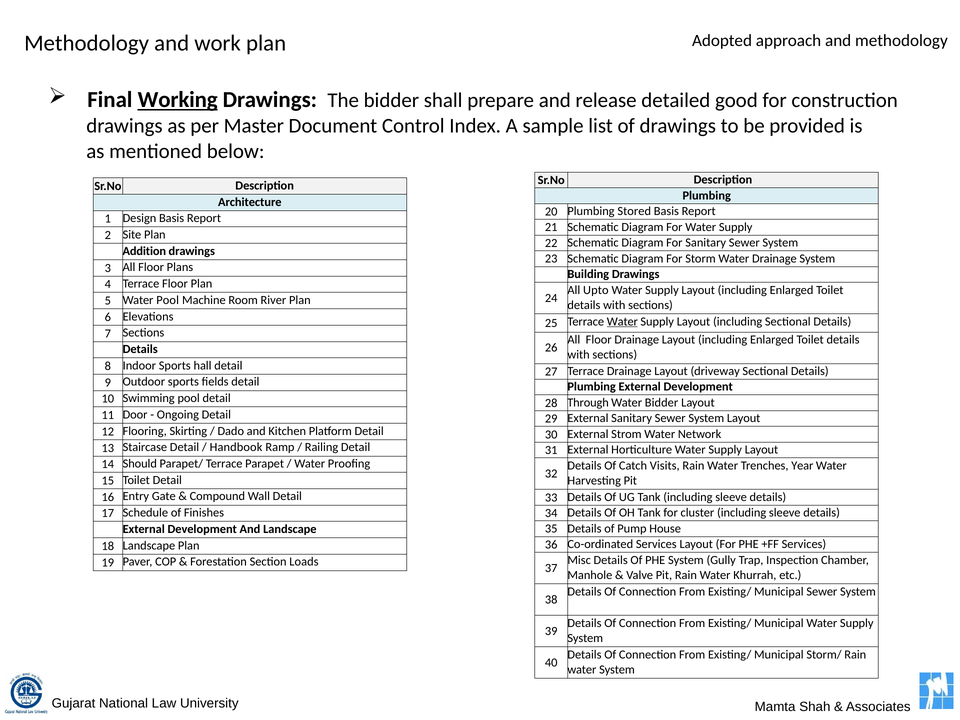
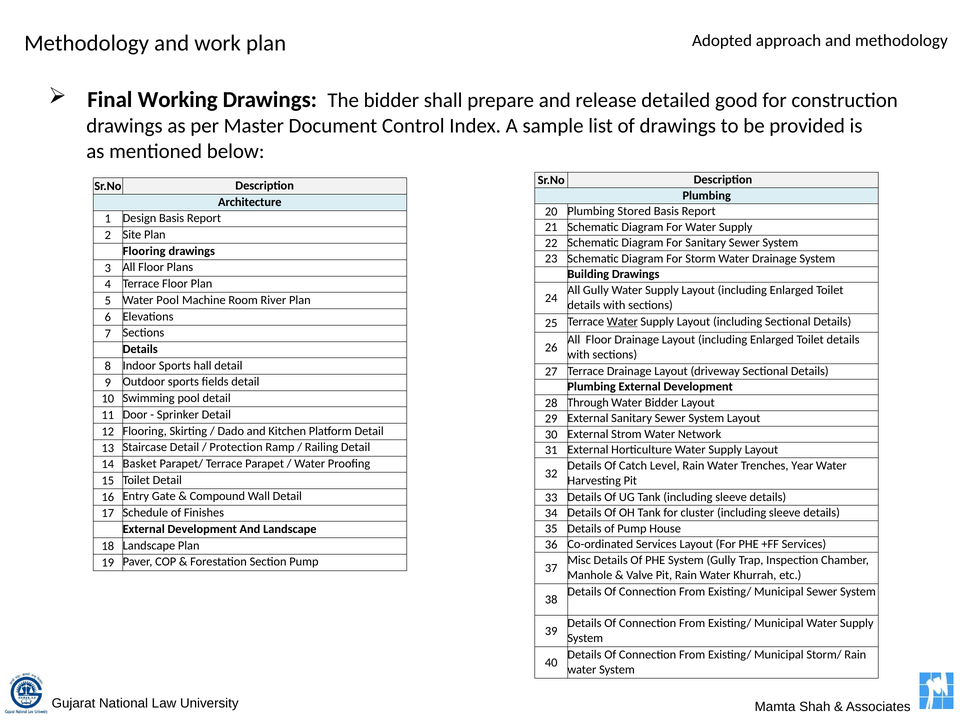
Working underline: present -> none (178, 100)
Addition: Addition -> Flooring (144, 251)
All Upto: Upto -> Gully (596, 290)
Ongoing: Ongoing -> Sprinker (178, 415)
Handbook: Handbook -> Protection (236, 447)
Should: Should -> Basket (140, 464)
Visits: Visits -> Level (665, 466)
Section Loads: Loads -> Pump (304, 562)
